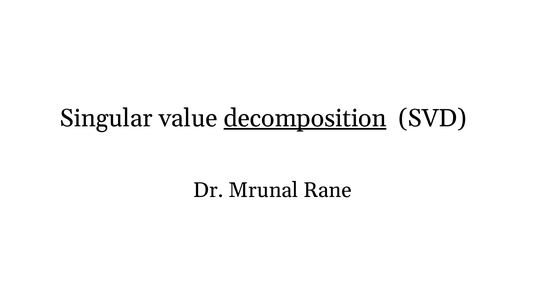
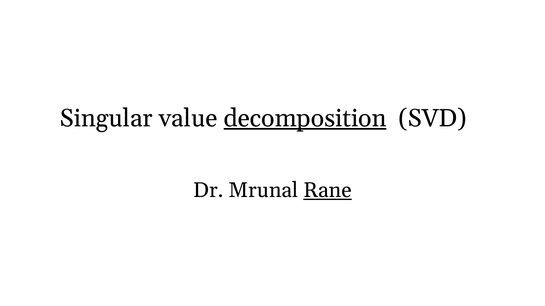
Rane underline: none -> present (328, 191)
